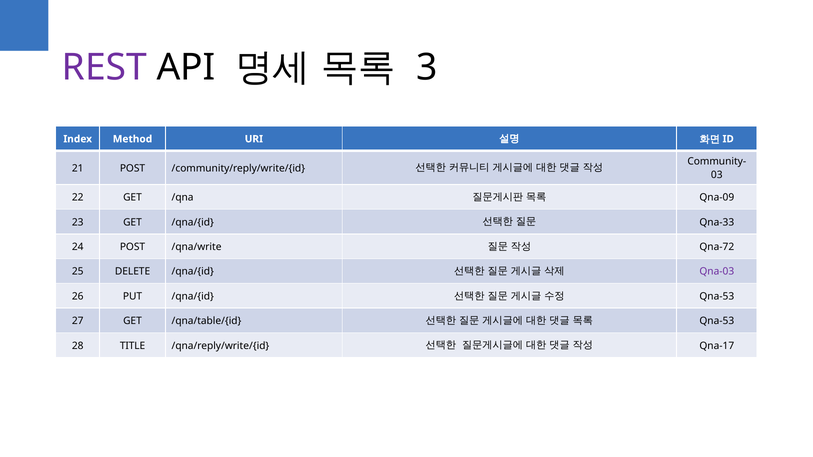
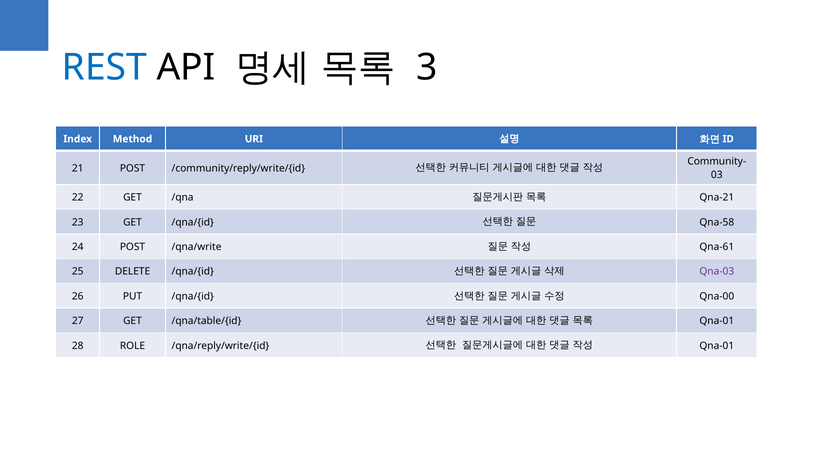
REST colour: purple -> blue (104, 67)
Qna-09: Qna-09 -> Qna-21 (717, 198)
Qna-33: Qna-33 -> Qna-58 (717, 222)
Qna-72: Qna-72 -> Qna-61 (717, 247)
Qna-53: Qna-53 -> Qna-00 (717, 297)
Qna-53: Qna-53 -> Qna-01 (717, 321)
TITLE: TITLE -> ROLE (132, 346)
Qna-17: Qna-17 -> Qna-01 (717, 346)
